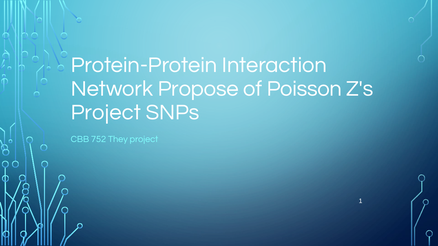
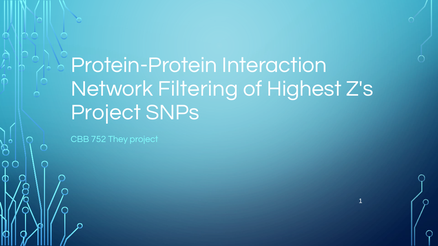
Propose: Propose -> Filtering (198, 89)
Poisson: Poisson -> Highest (304, 89)
